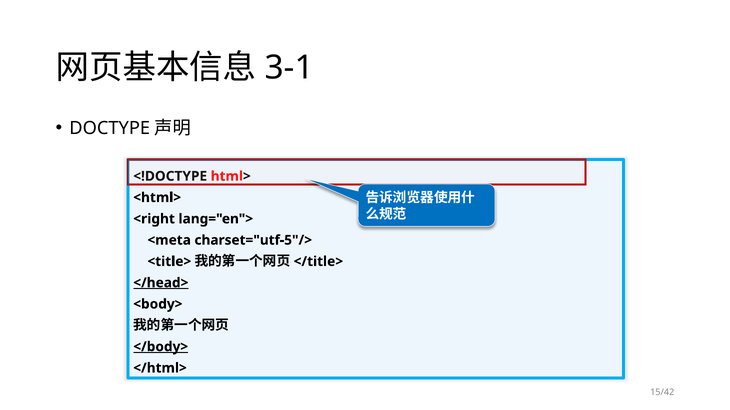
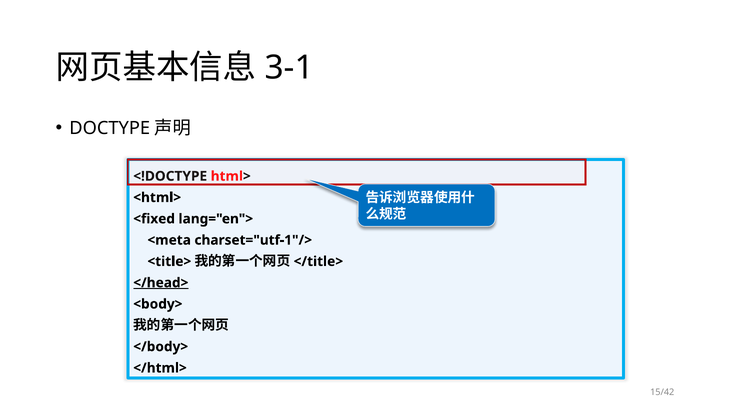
<right: <right -> <fixed (154, 219)
charset="utf-5"/>: charset="utf-5"/> -> charset="utf-1"/> (253, 241)
</body> underline: present -> none (161, 347)
